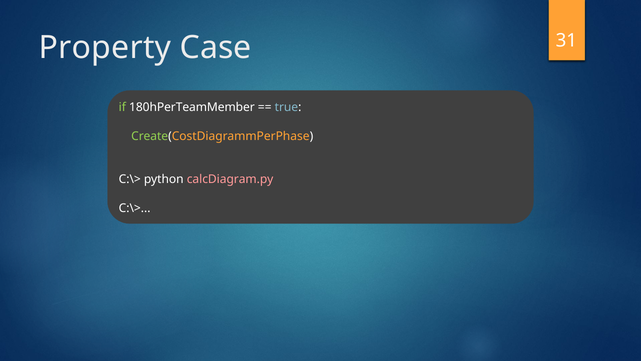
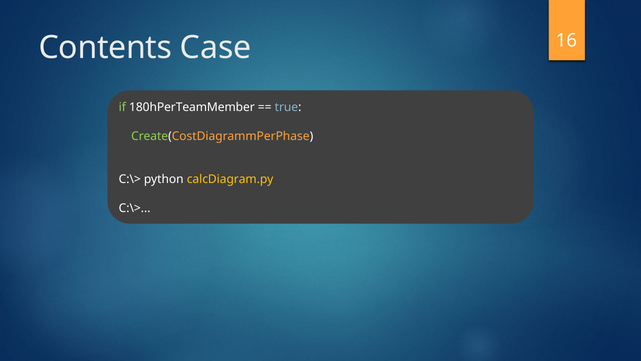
Property: Property -> Contents (105, 48)
31: 31 -> 16 (566, 41)
calcDiagram.py colour: pink -> yellow (230, 179)
